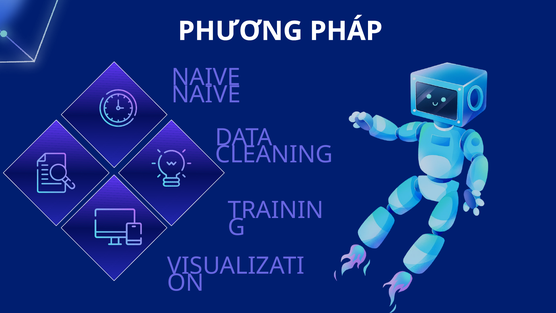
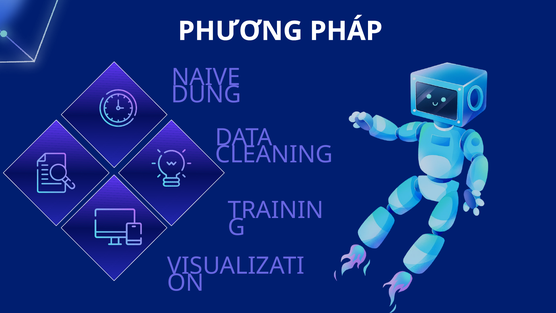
NAIVE: NAIVE -> DUNG (206, 95)
